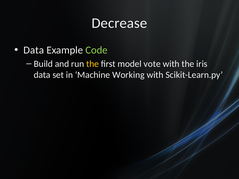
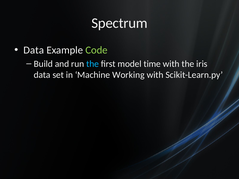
Decrease: Decrease -> Spectrum (120, 23)
the colour: yellow -> light blue (93, 64)
vote: vote -> time (152, 64)
